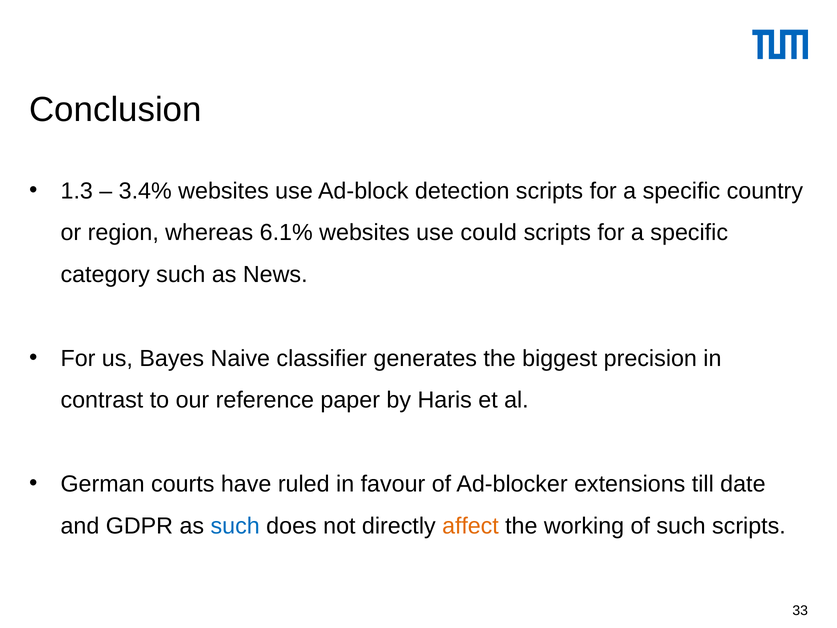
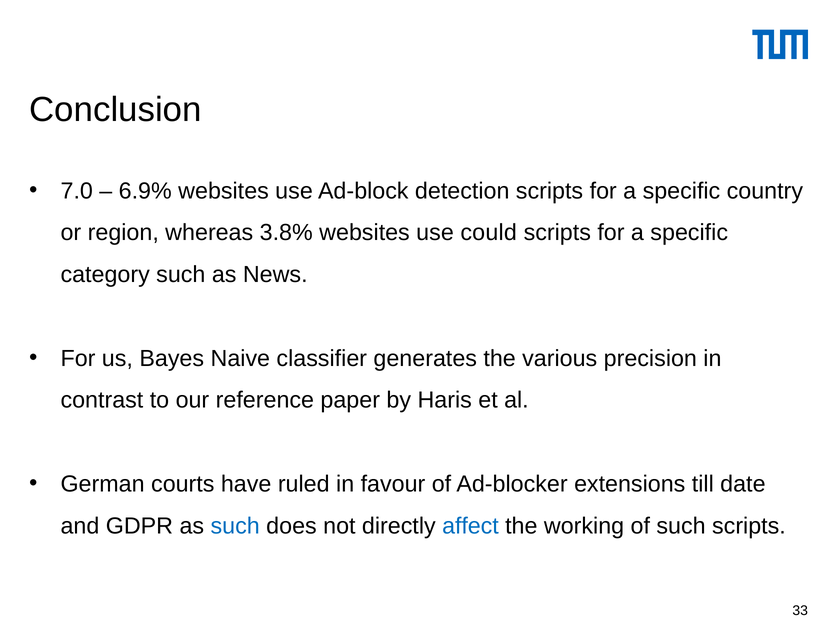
1.3: 1.3 -> 7.0 (77, 191)
3.4%: 3.4% -> 6.9% (145, 191)
6.1%: 6.1% -> 3.8% (286, 233)
biggest: biggest -> various (560, 358)
affect colour: orange -> blue (470, 526)
